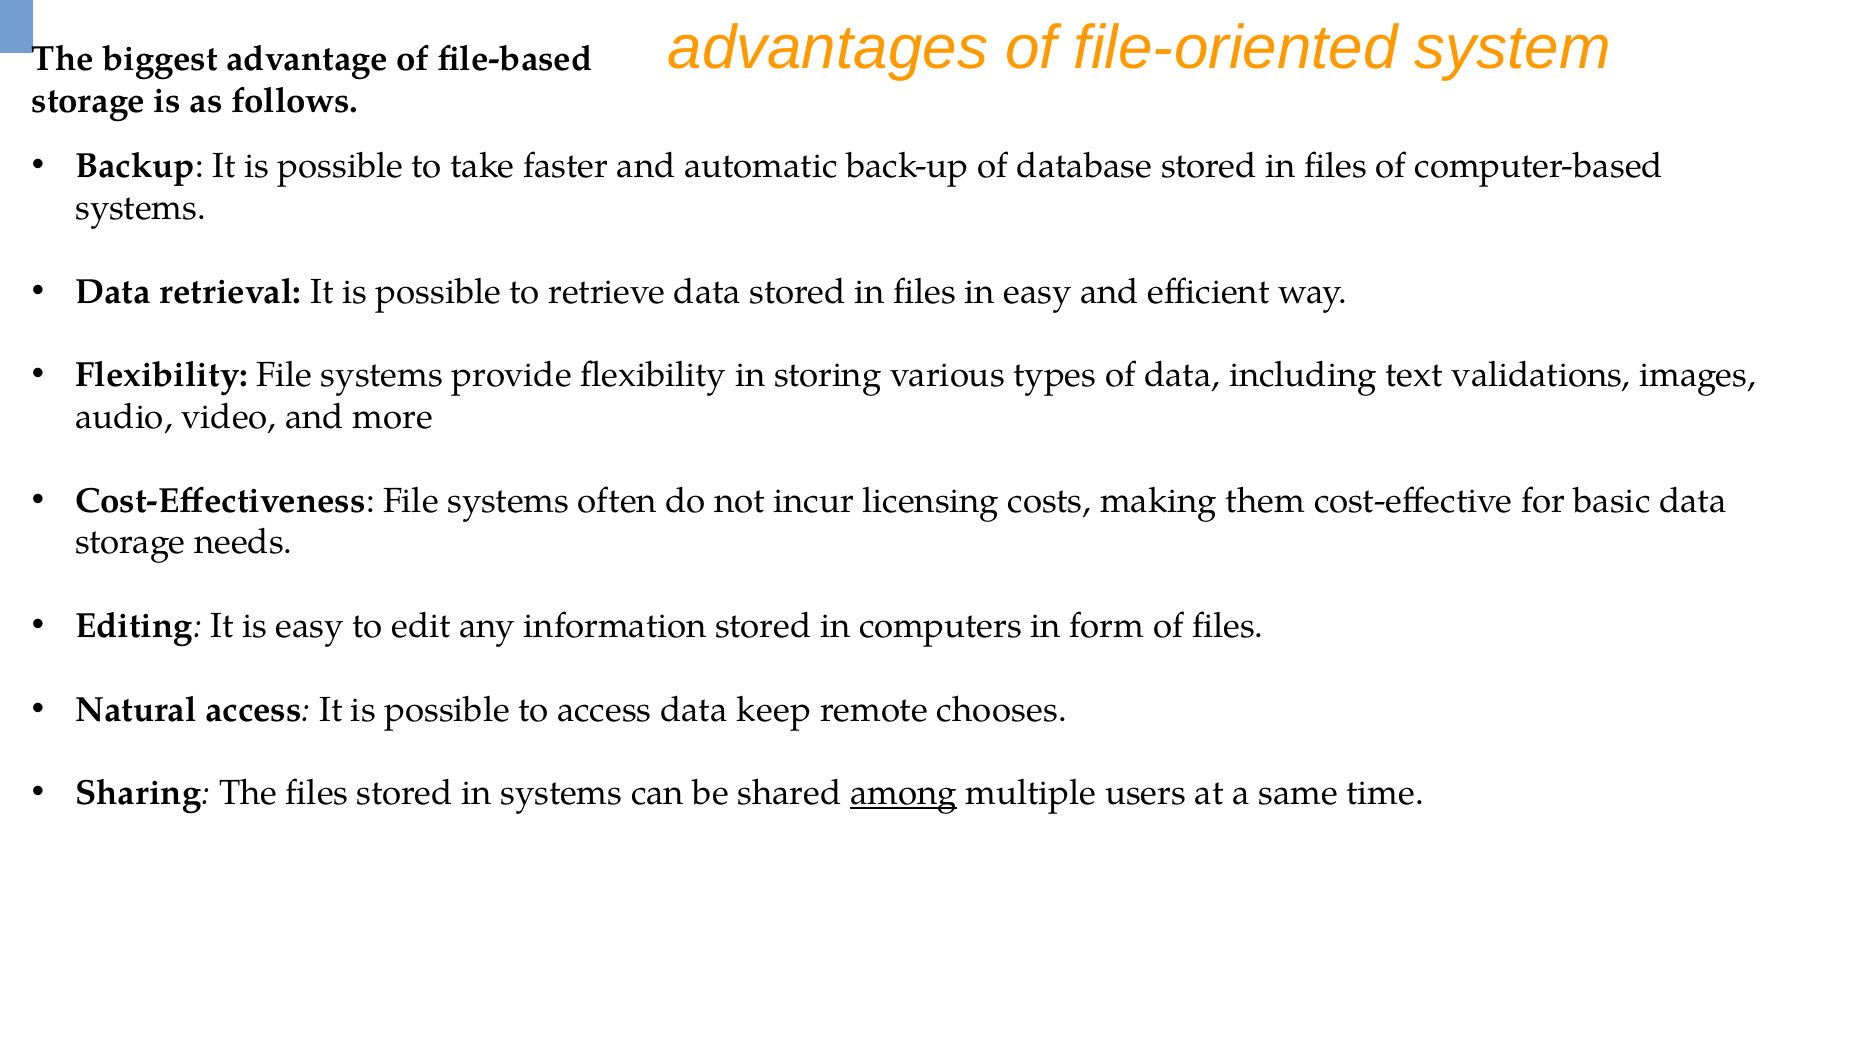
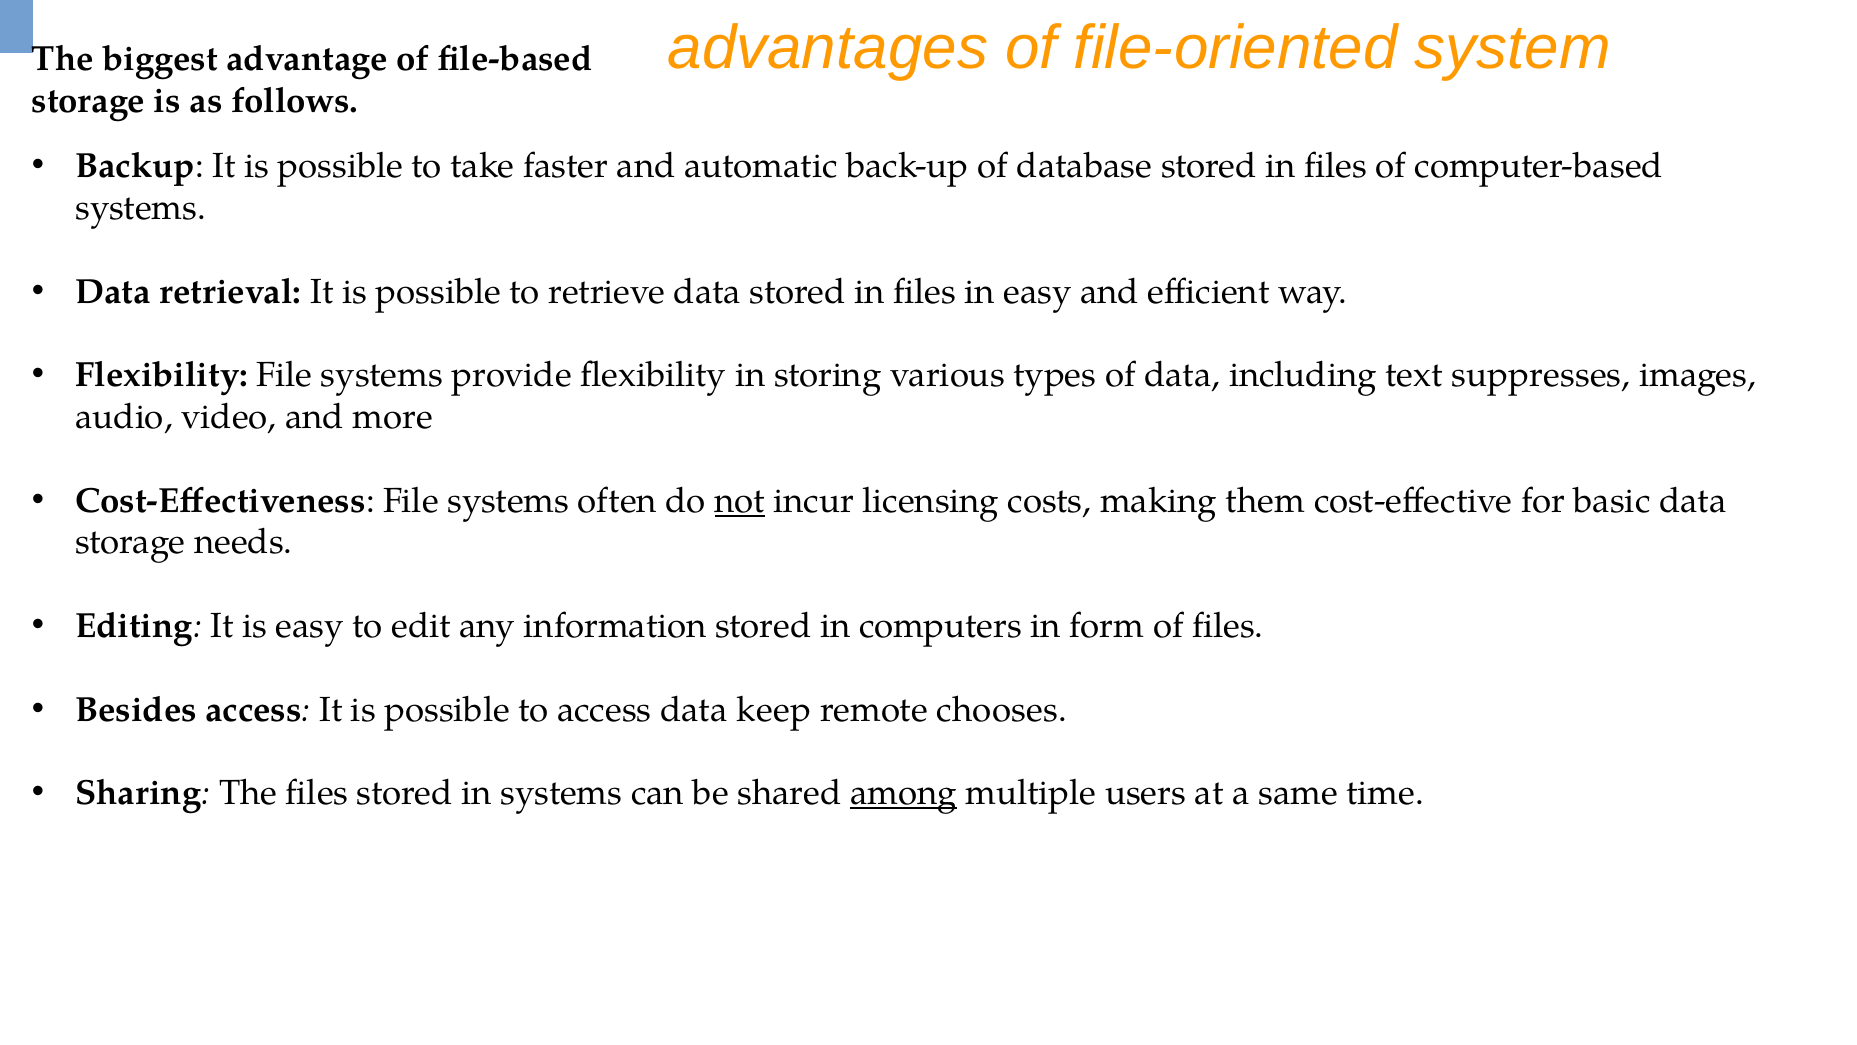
validations: validations -> suppresses (1541, 375)
not underline: none -> present (740, 500)
Natural: Natural -> Besides (136, 709)
